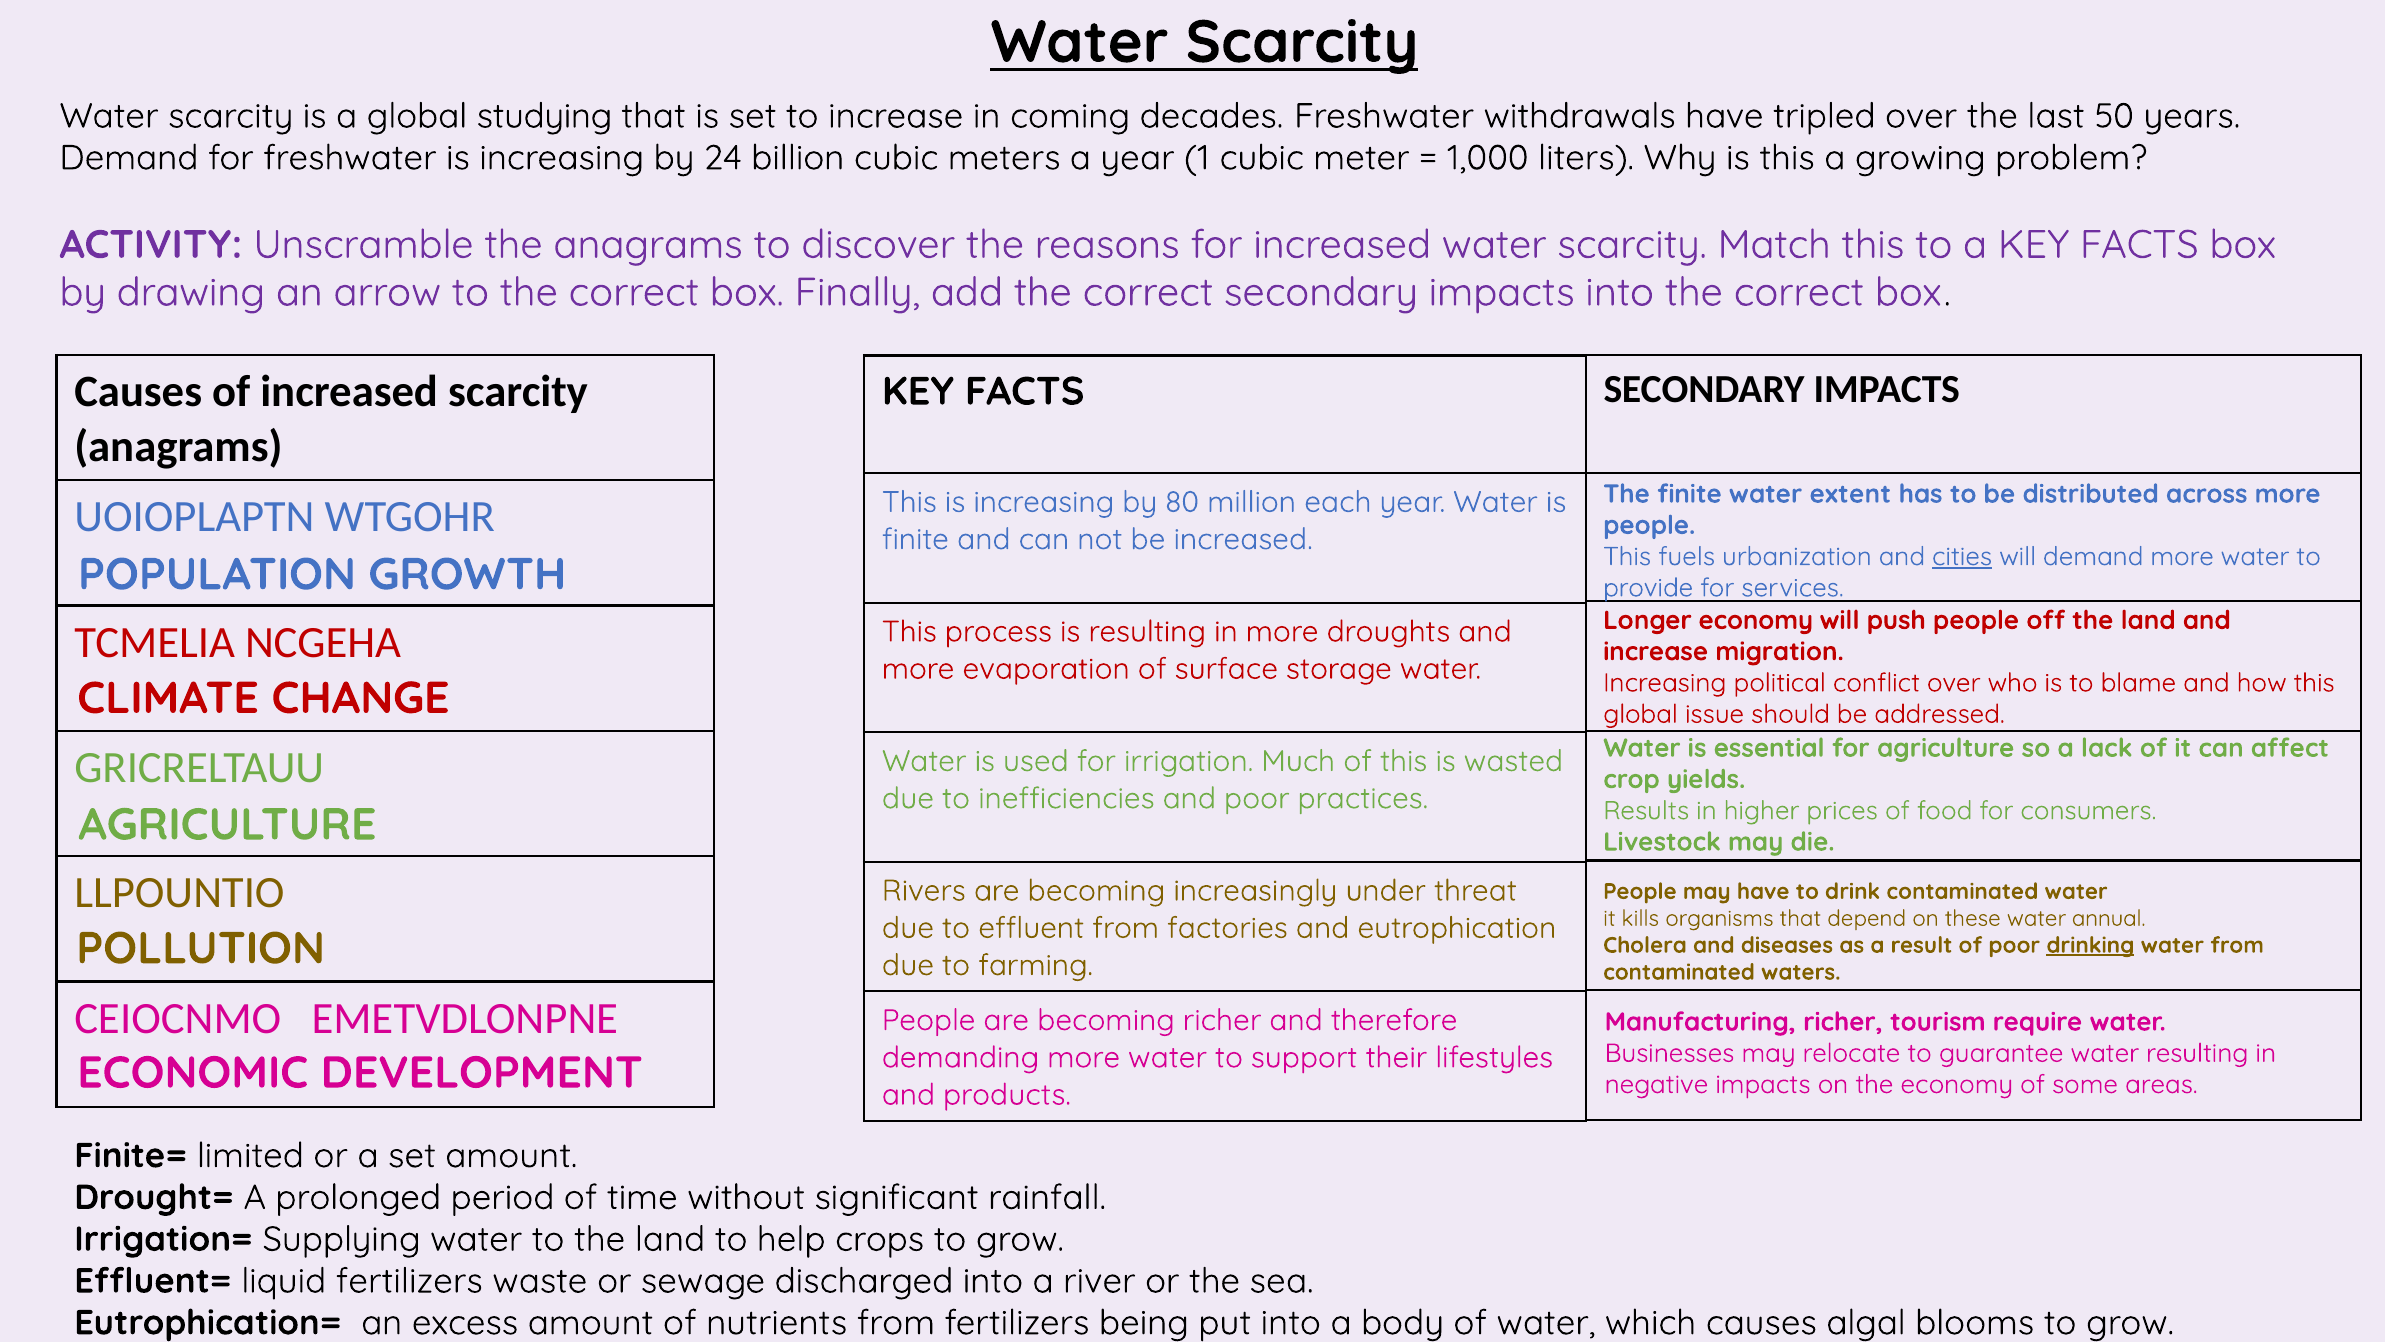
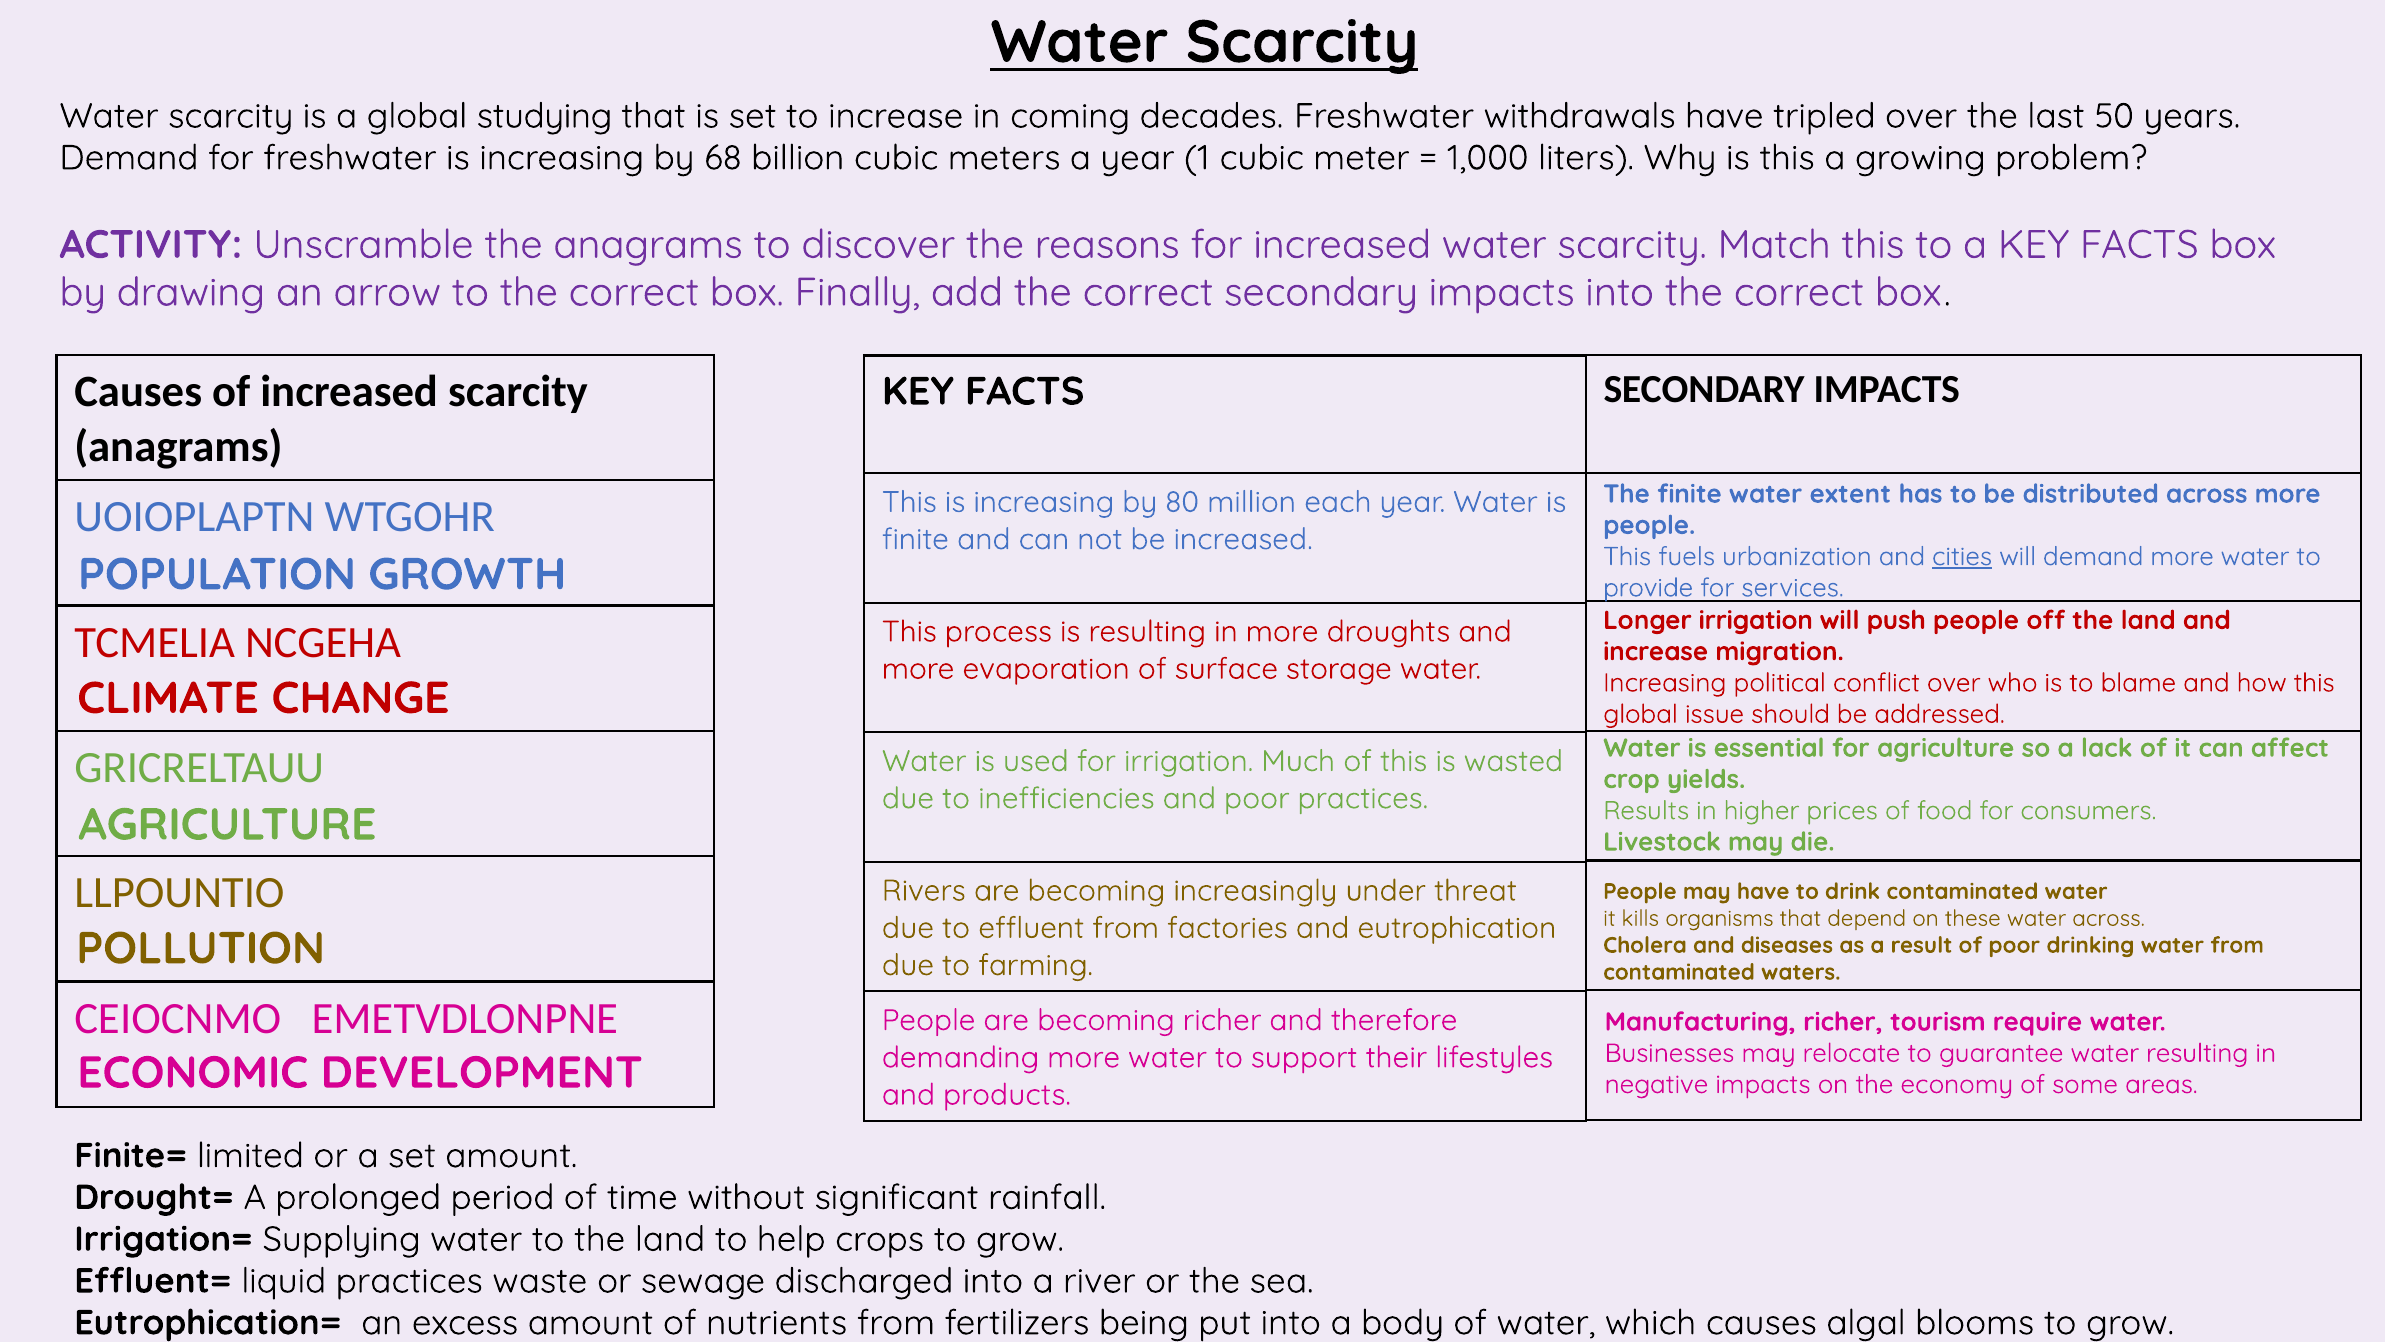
24: 24 -> 68 (723, 158)
Longer economy: economy -> irrigation (1756, 620)
water annual: annual -> across (2108, 918)
drinking underline: present -> none (2090, 945)
liquid fertilizers: fertilizers -> practices (409, 1281)
